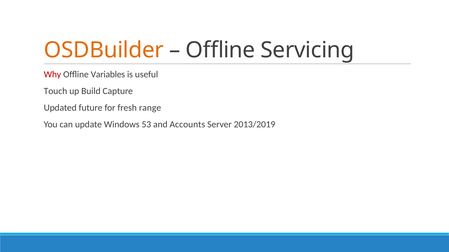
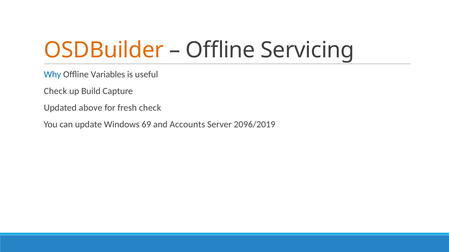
Why colour: red -> blue (52, 75)
Touch: Touch -> Check (55, 91)
future: future -> above (91, 108)
fresh range: range -> check (150, 108)
53: 53 -> 69 (146, 125)
2013/2019: 2013/2019 -> 2096/2019 (255, 125)
